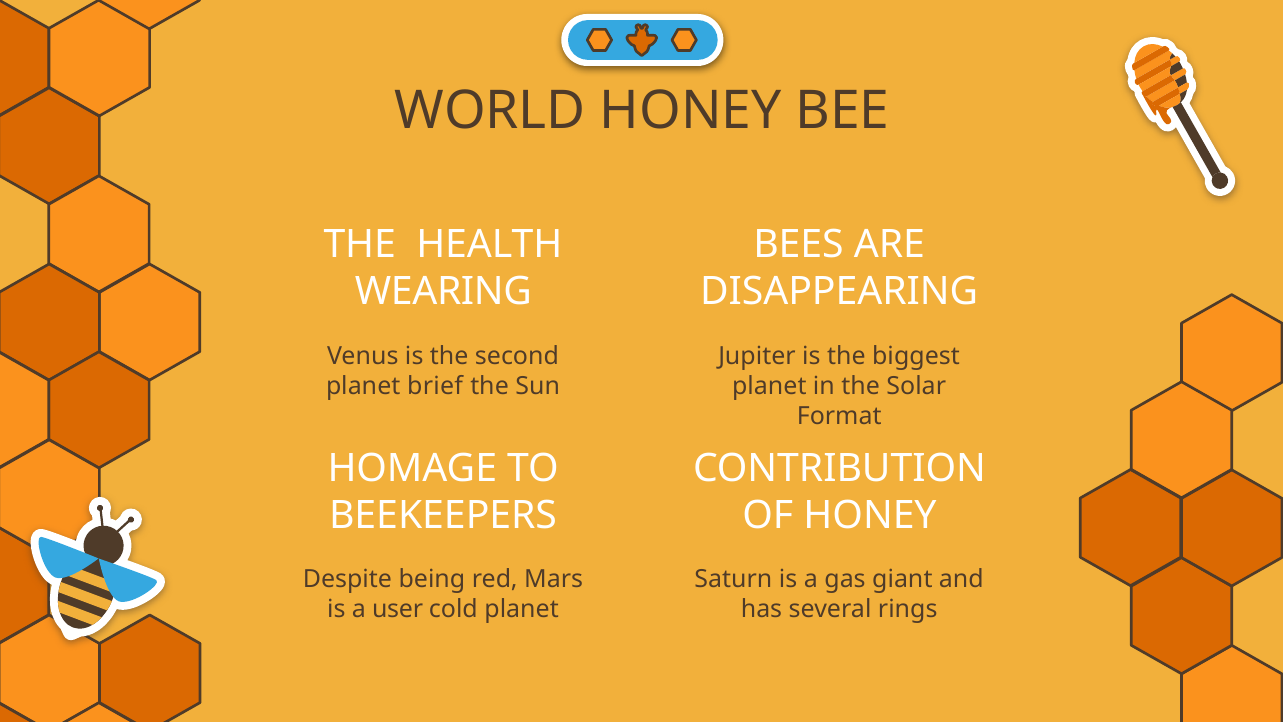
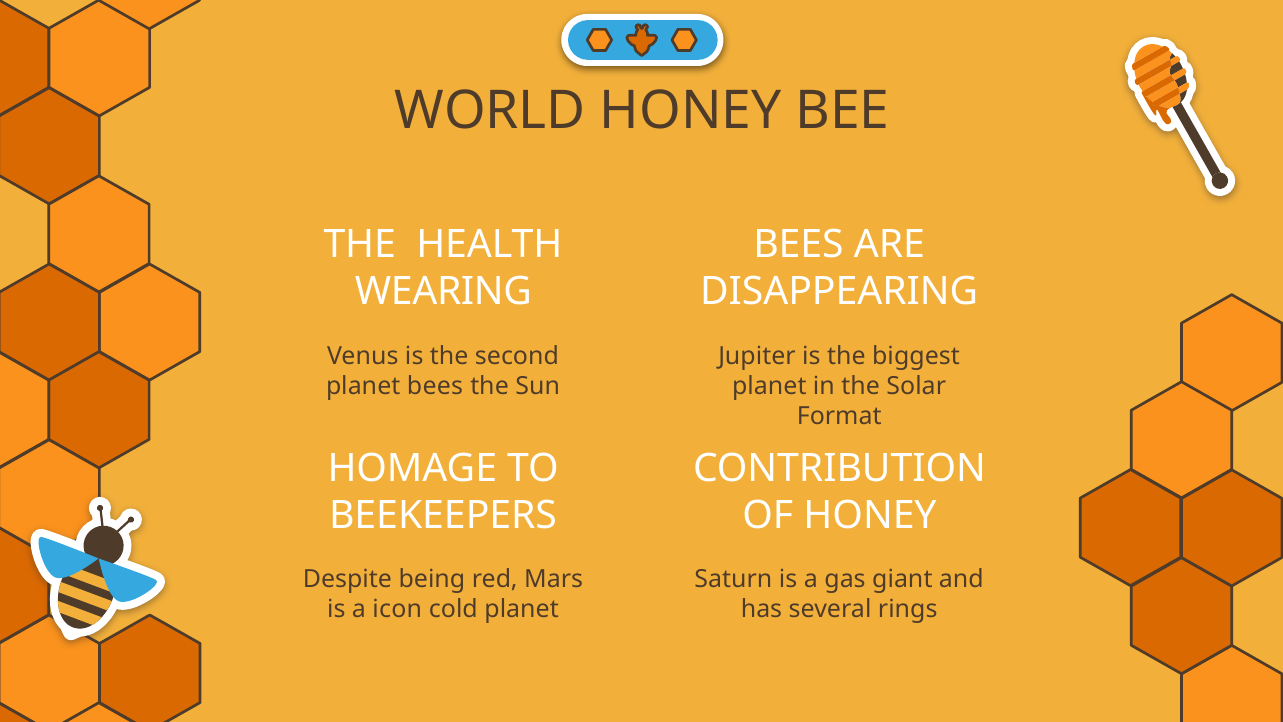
planet brief: brief -> bees (435, 386)
user: user -> icon (397, 609)
